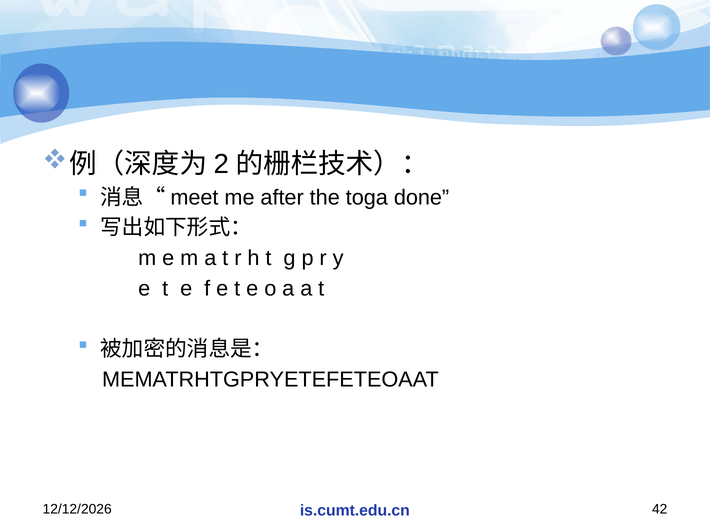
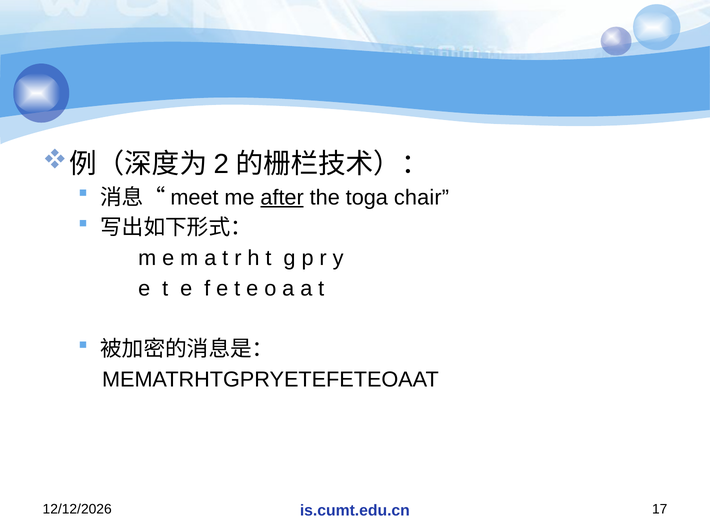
after underline: none -> present (282, 198)
done: done -> chair (421, 198)
42: 42 -> 17 (660, 510)
